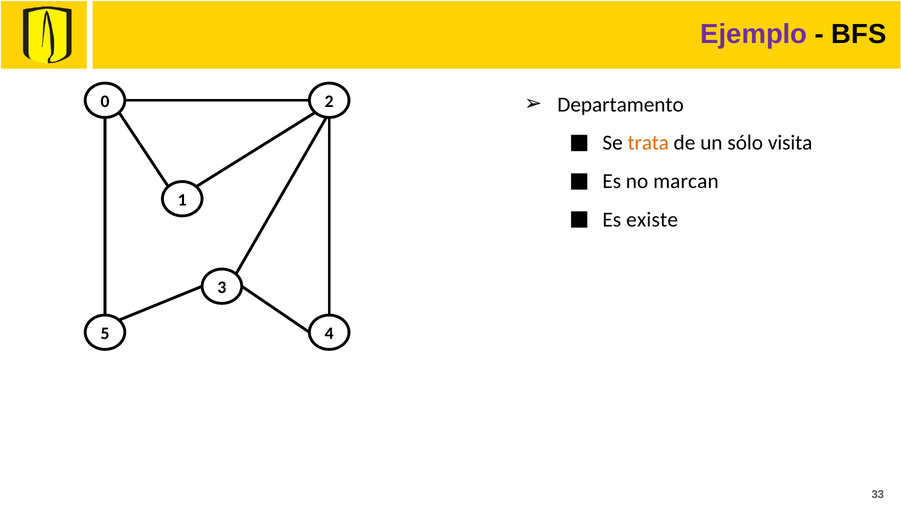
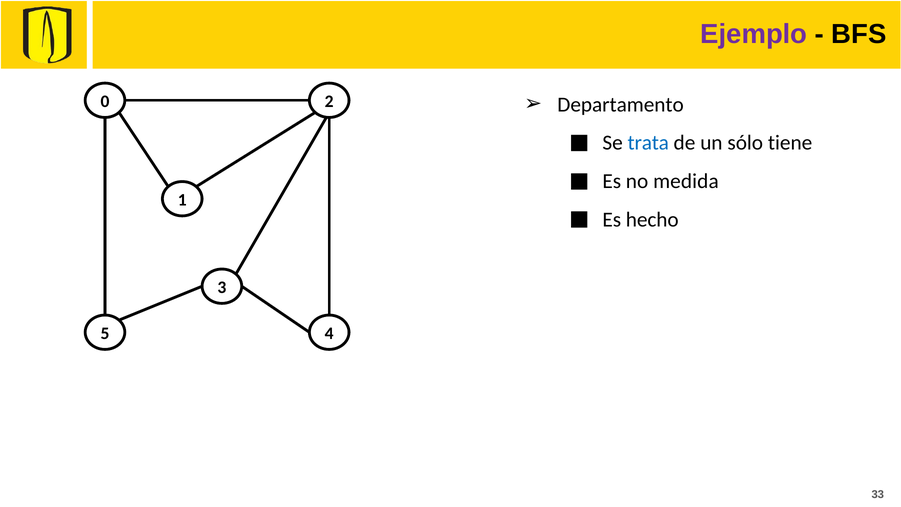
trata colour: orange -> blue (648, 143)
visita: visita -> tiene (790, 143)
marcan: marcan -> medida (686, 181)
existe: existe -> hecho (652, 220)
